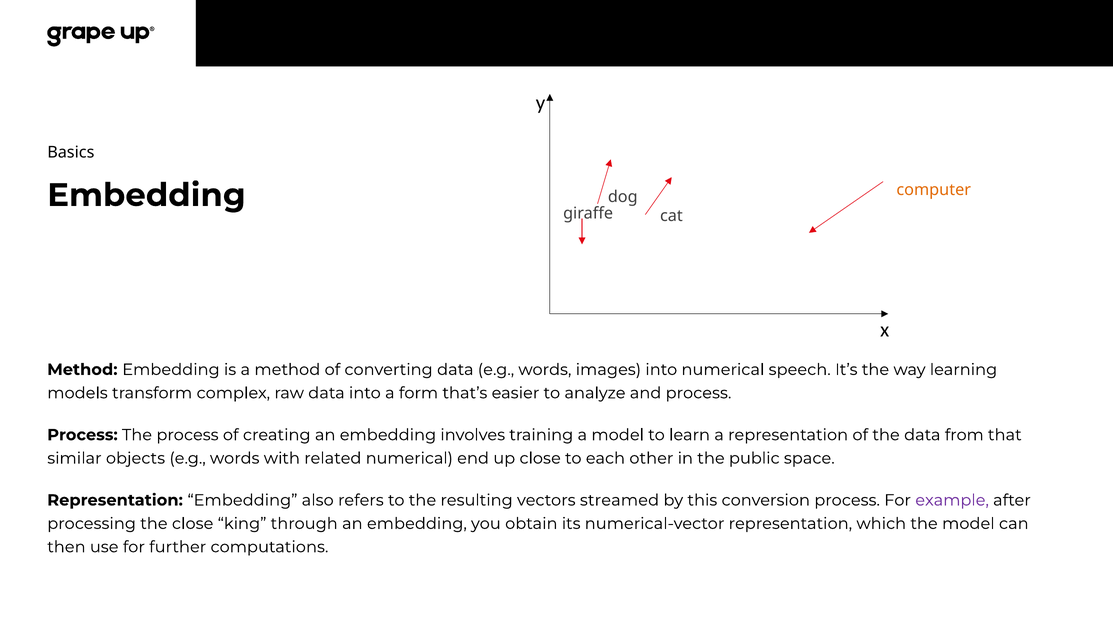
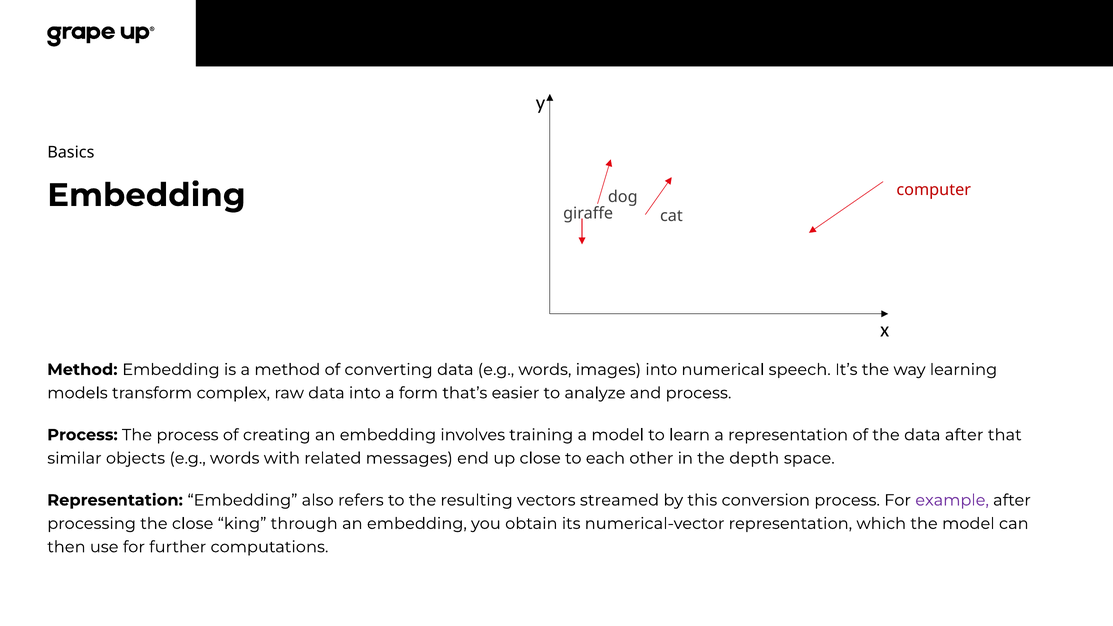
computer colour: orange -> red (934, 190)
data from: from -> after (964, 435)
related numerical: numerical -> messages (409, 458)
public: public -> depth (754, 458)
